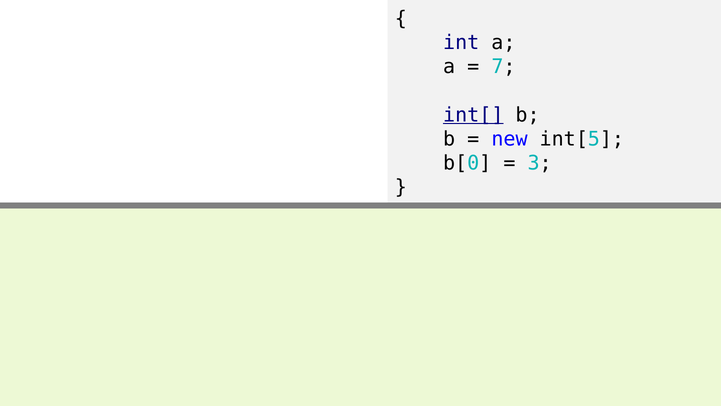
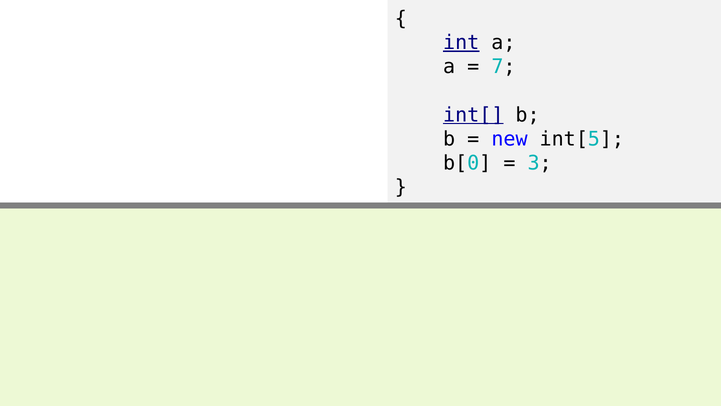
int underline: none -> present (461, 43)
